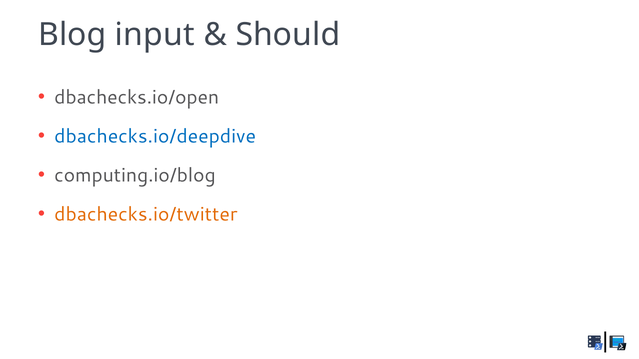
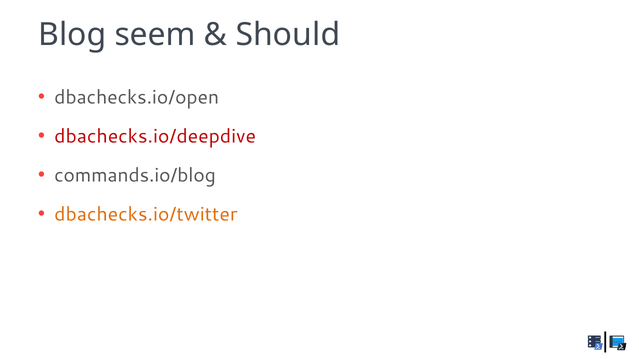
input: input -> seem (155, 35)
dbachecks.io/deepdive colour: blue -> red (155, 136)
computing.io/blog: computing.io/blog -> commands.io/blog (135, 175)
